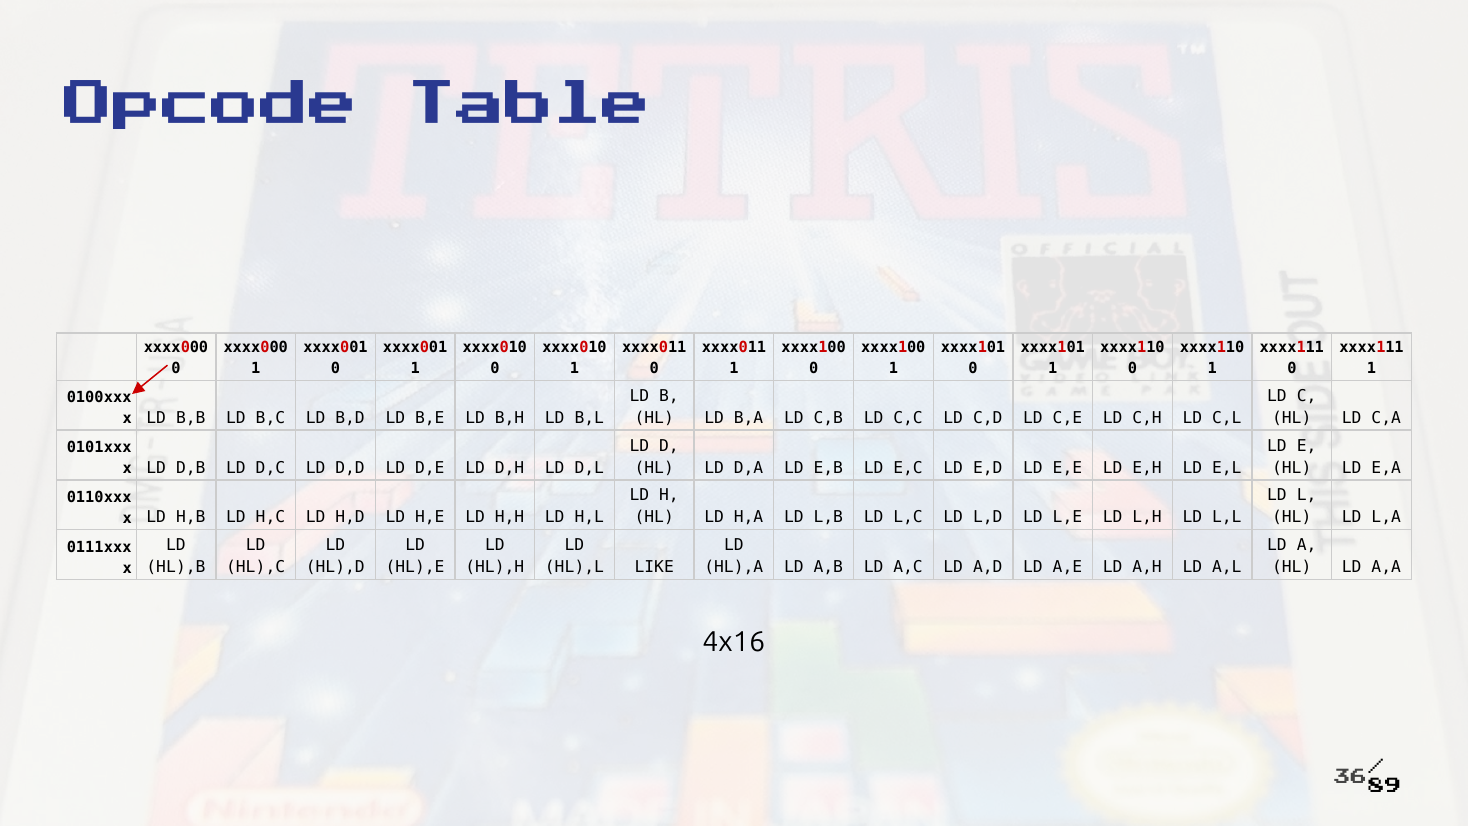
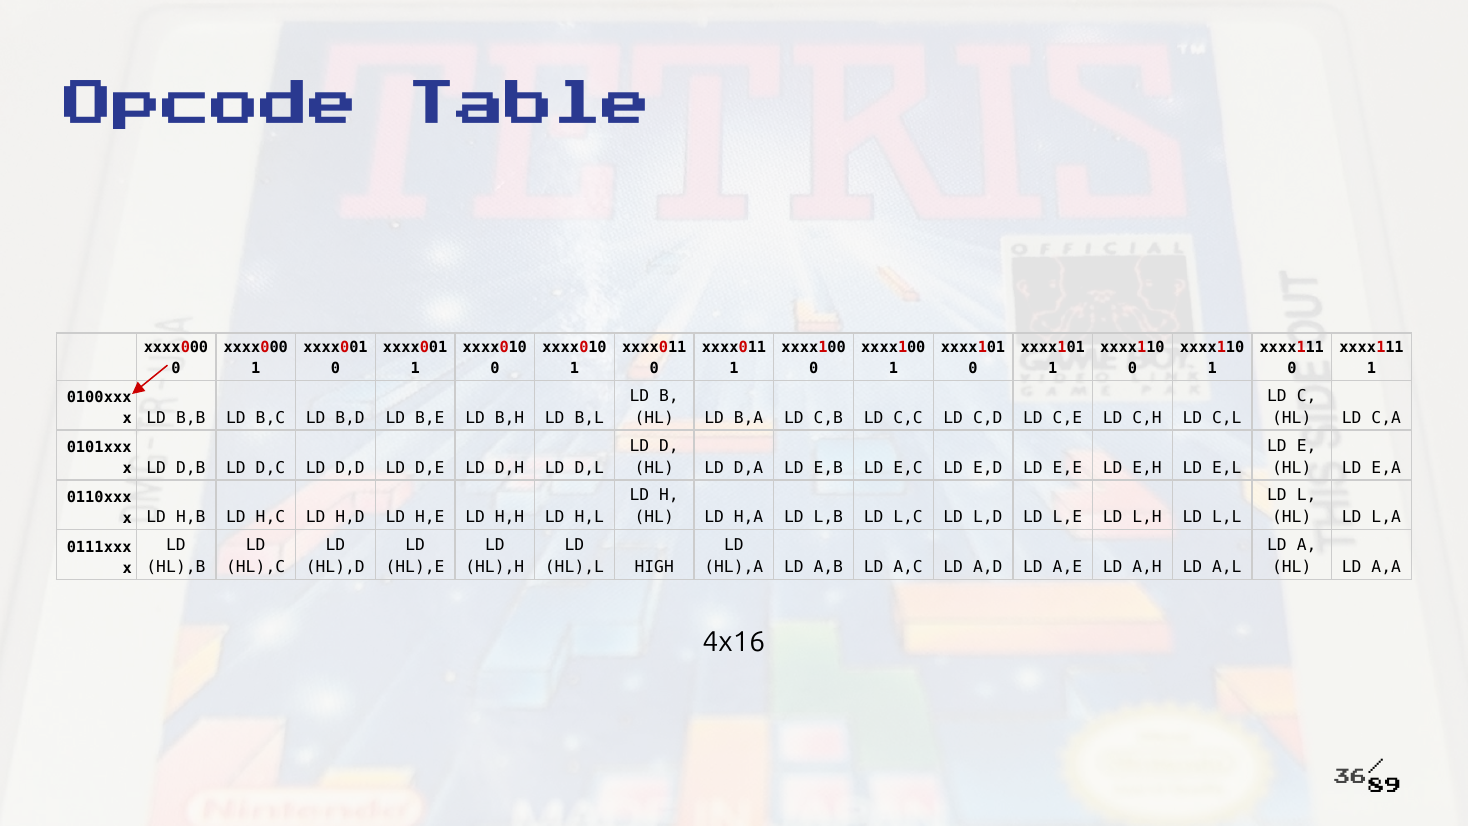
LIKE: LIKE -> HIGH (654, 567)
